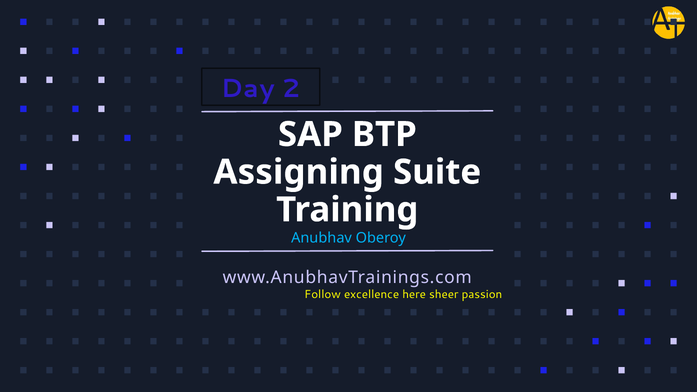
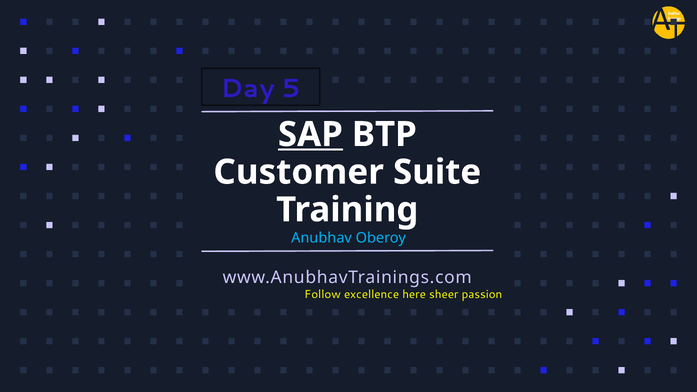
2: 2 -> 5 (291, 89)
SAP underline: none -> present (310, 135)
Assigning: Assigning -> Customer (299, 172)
